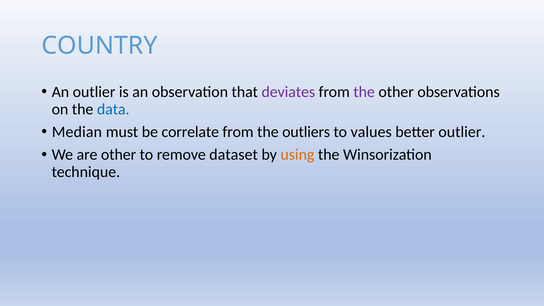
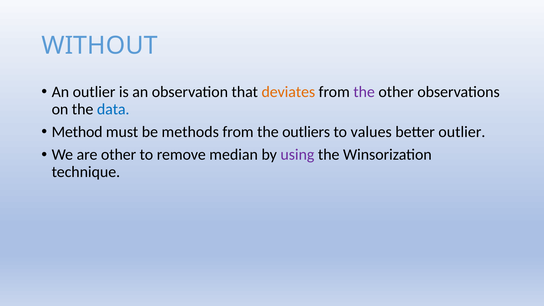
COUNTRY: COUNTRY -> WITHOUT (100, 46)
deviates colour: purple -> orange (288, 92)
Median: Median -> Method (77, 132)
correlate: correlate -> methods (190, 132)
dataset: dataset -> median (234, 155)
using colour: orange -> purple (297, 155)
